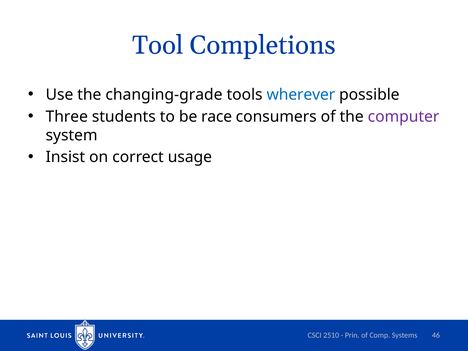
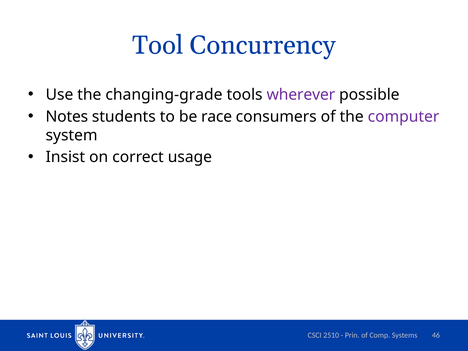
Completions: Completions -> Concurrency (263, 45)
wherever colour: blue -> purple (301, 95)
Three: Three -> Notes (67, 117)
